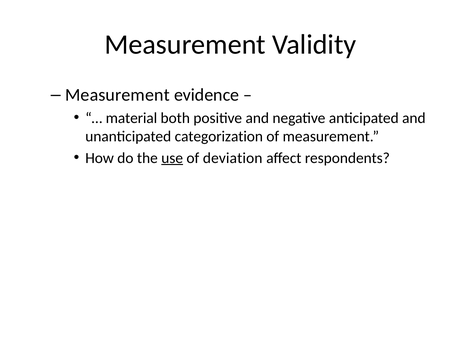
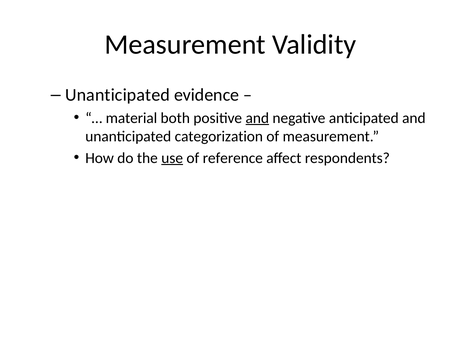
Measurement: Measurement -> Unanticipated (117, 95)
and underline: none -> present (257, 118)
deviation: deviation -> reference (233, 158)
